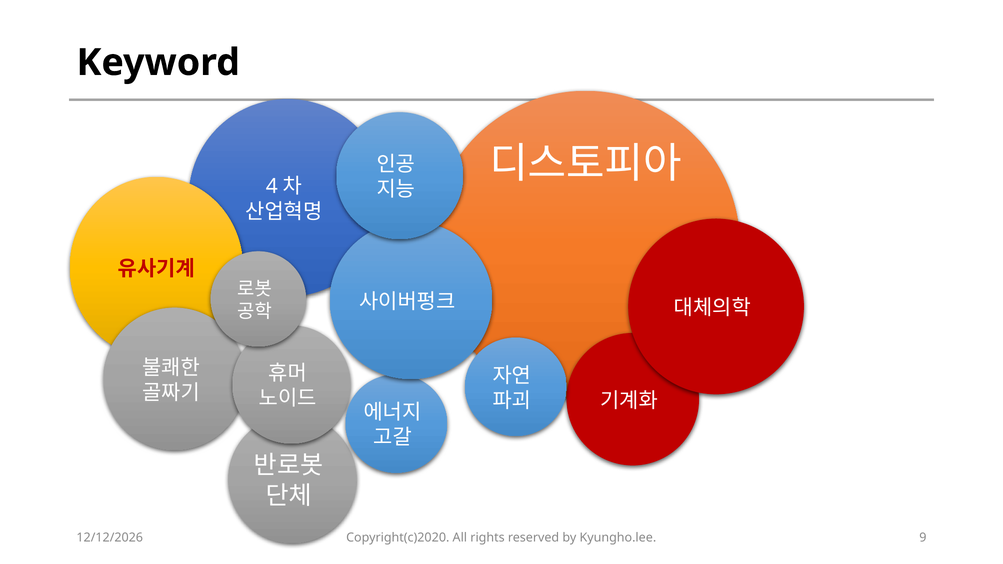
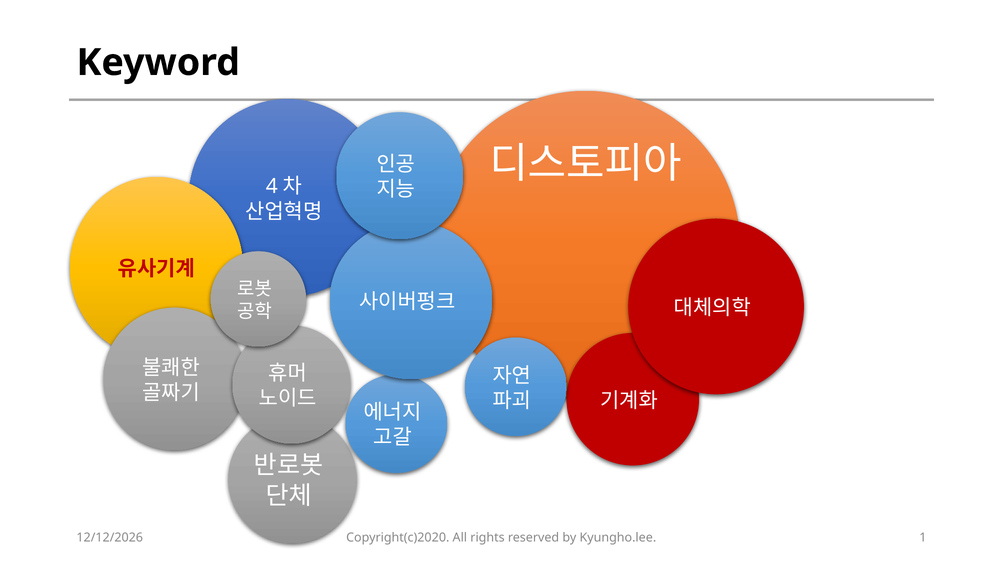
9: 9 -> 1 (923, 538)
